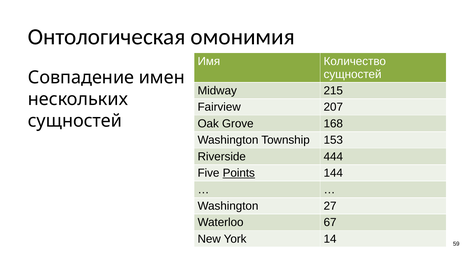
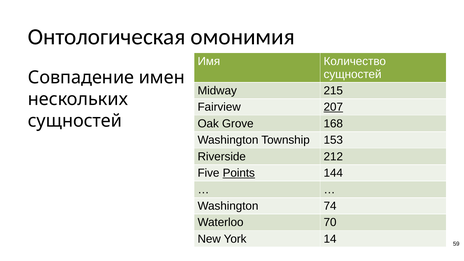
207 underline: none -> present (333, 107)
444: 444 -> 212 (333, 157)
27: 27 -> 74 (330, 206)
67: 67 -> 70 (330, 222)
